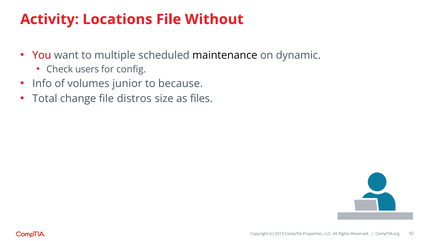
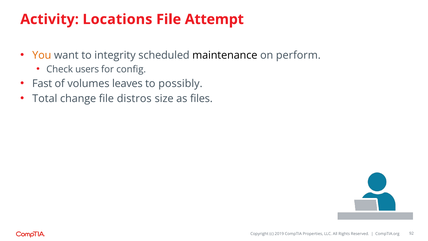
Without: Without -> Attempt (214, 19)
You colour: red -> orange (42, 55)
multiple: multiple -> integrity (115, 55)
dynamic: dynamic -> perform (298, 55)
Info: Info -> Fast (42, 83)
junior: junior -> leaves (127, 83)
because: because -> possibly (180, 83)
